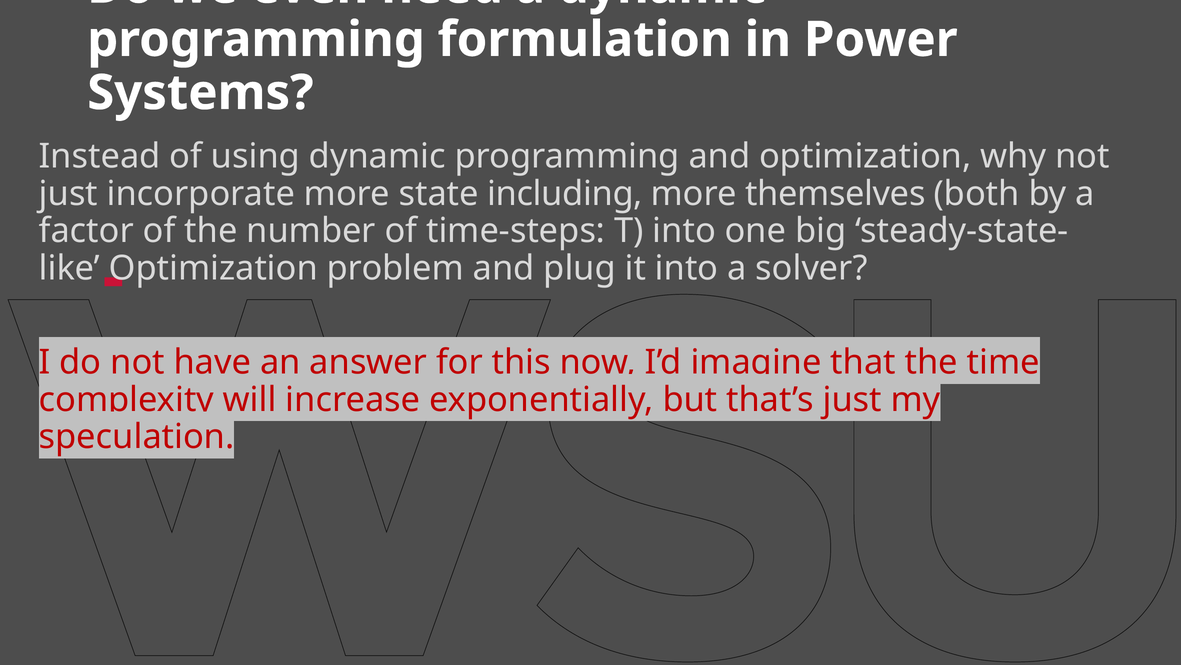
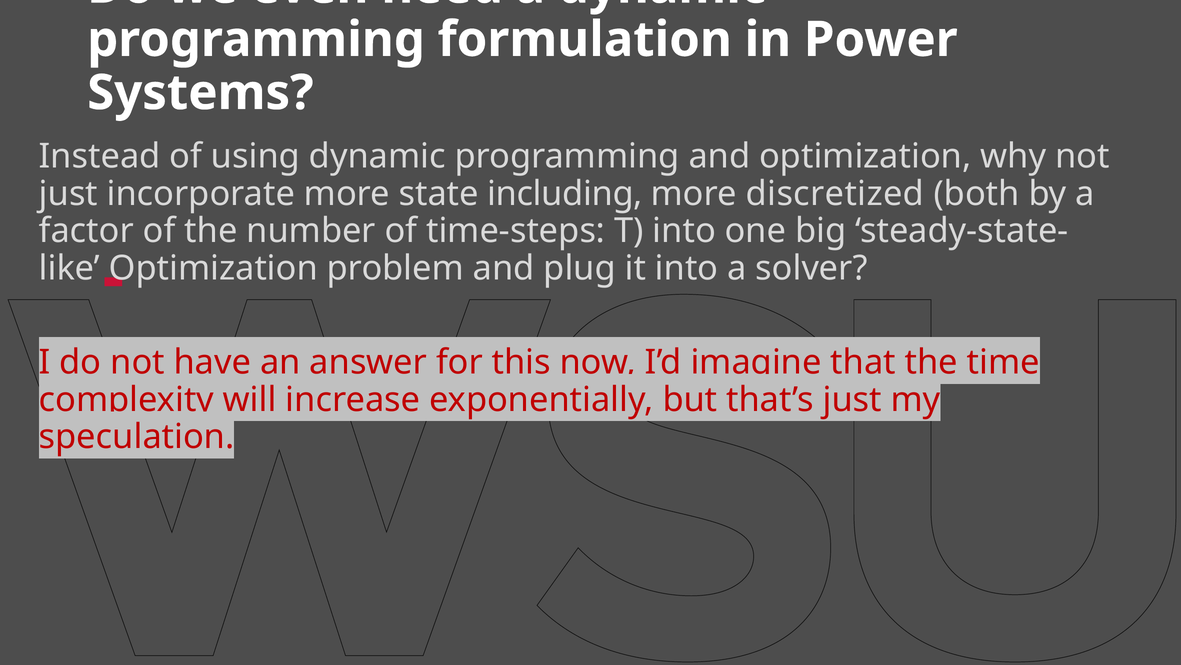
themselves: themselves -> discretized (835, 194)
